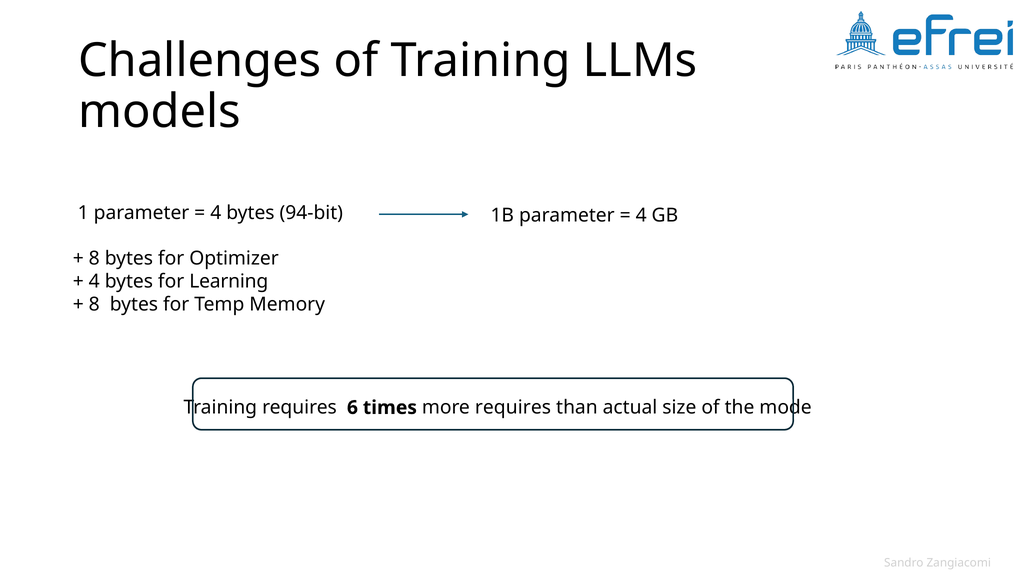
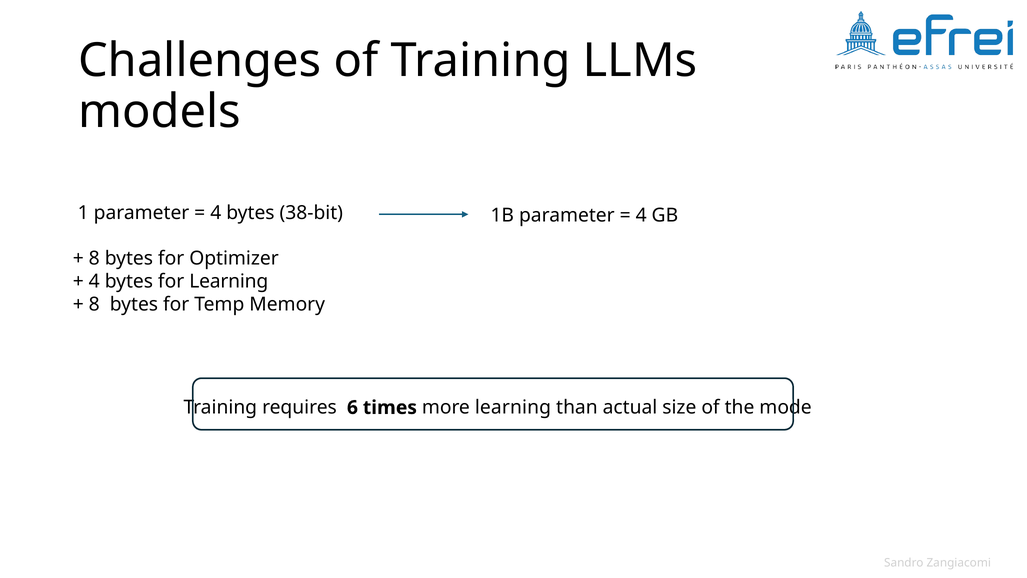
94-bit: 94-bit -> 38-bit (311, 213)
more requires: requires -> learning (513, 407)
